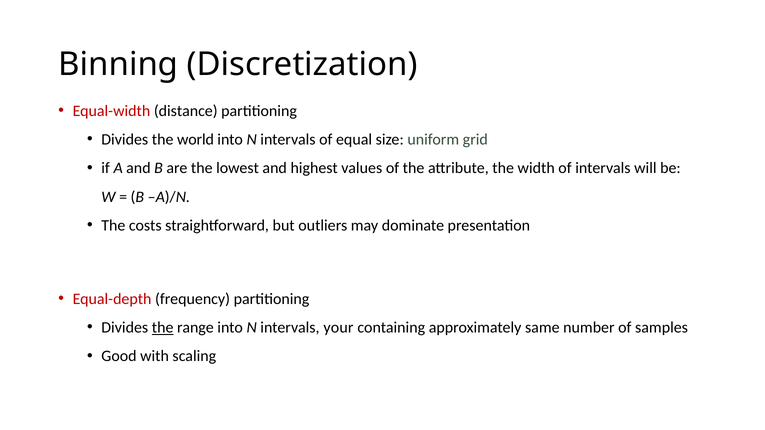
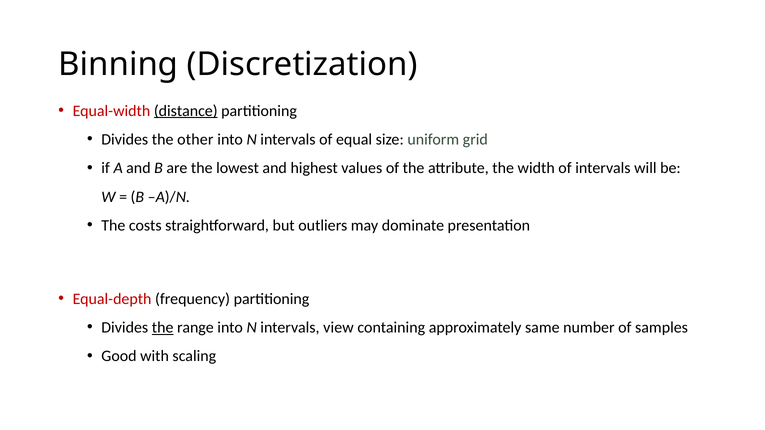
distance underline: none -> present (186, 111)
world: world -> other (195, 140)
your: your -> view (338, 328)
